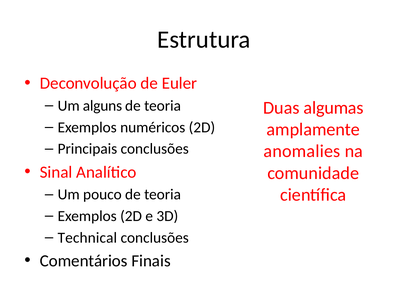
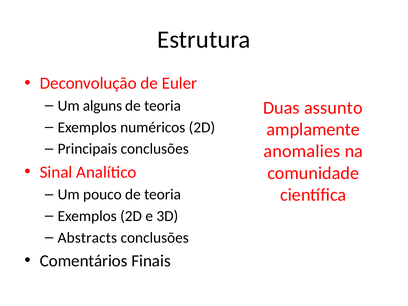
algumas: algumas -> assunto (333, 108)
Technical: Technical -> Abstracts (87, 238)
